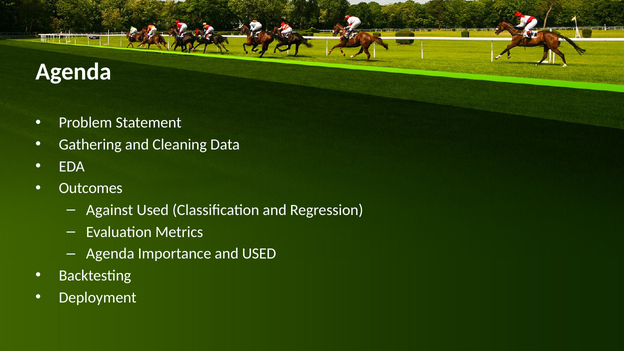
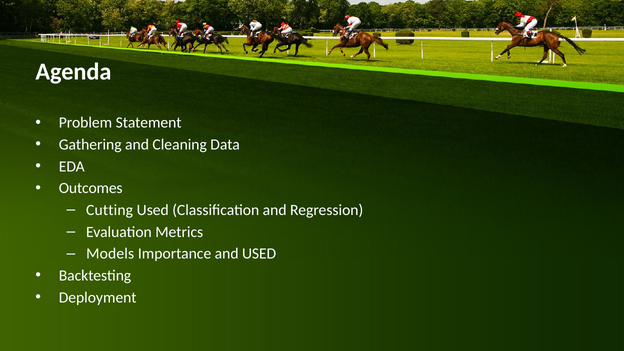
Against: Against -> Cutting (110, 210)
Agenda: Agenda -> Models (110, 254)
